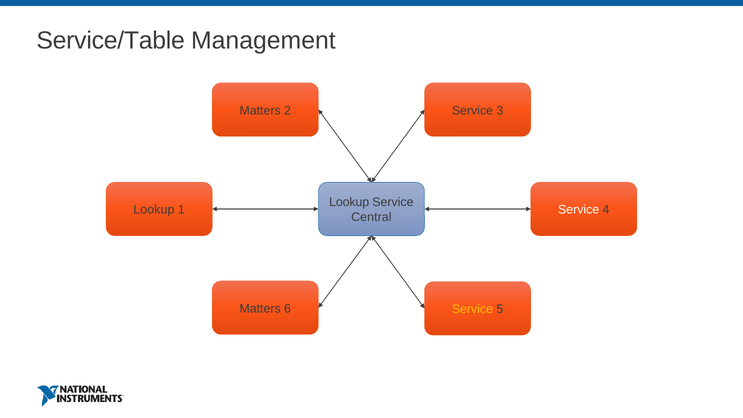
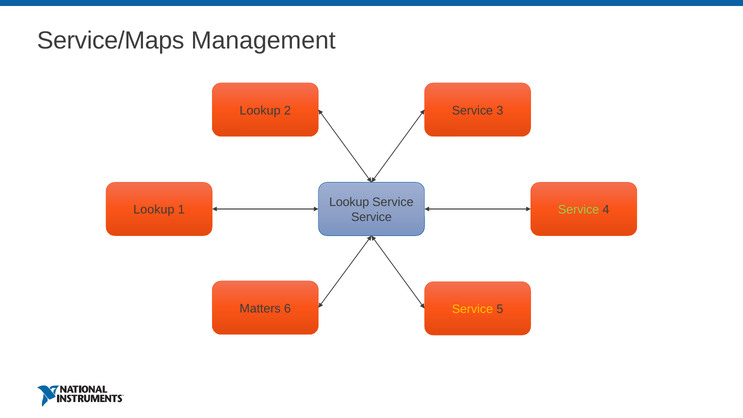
Service/Table: Service/Table -> Service/Maps (111, 41)
Matters: Matters -> Lookup (260, 110)
Service colour: white -> light green (579, 210)
Central: Central -> Service (371, 217)
